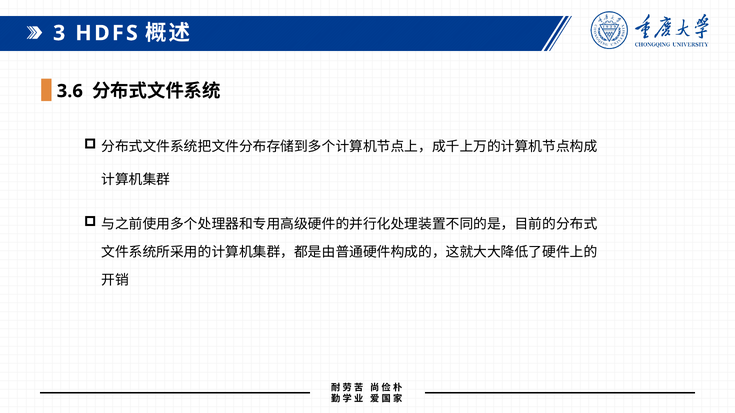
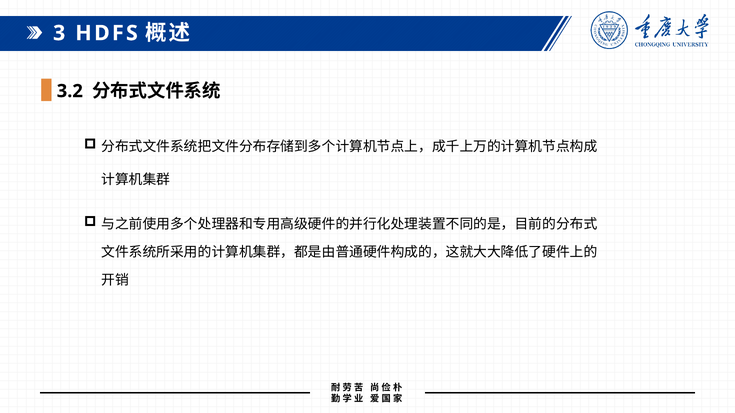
3.6: 3.6 -> 3.2 (70, 91)
